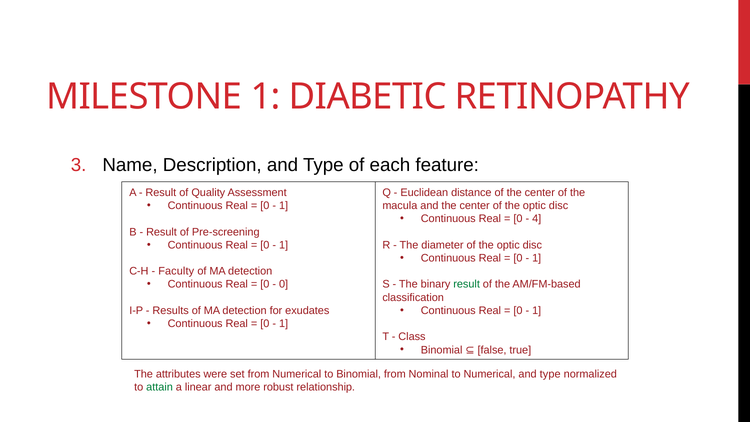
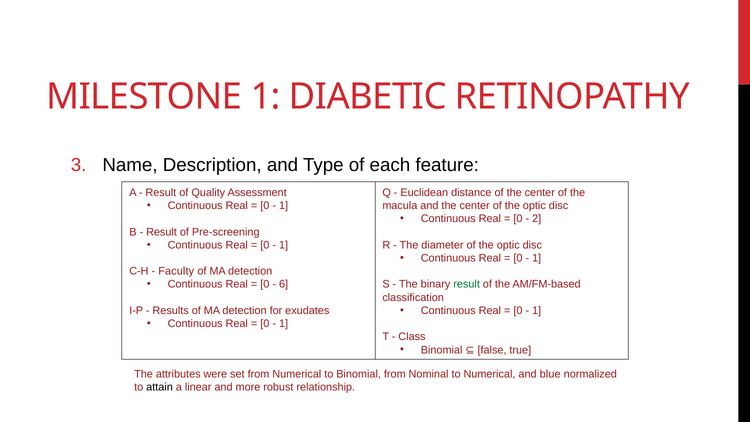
4: 4 -> 2 (537, 219)
0: 0 -> 6 (284, 284)
Numerical and type: type -> blue (550, 374)
attain colour: green -> black (160, 387)
